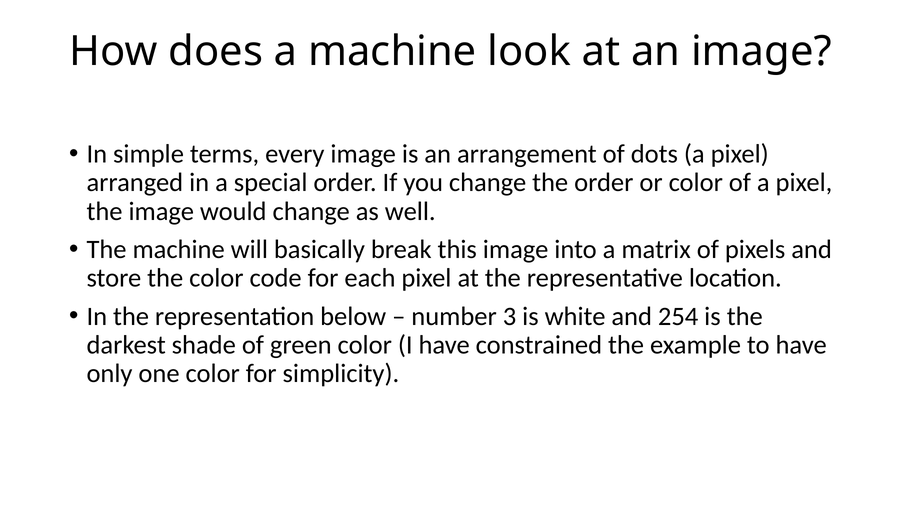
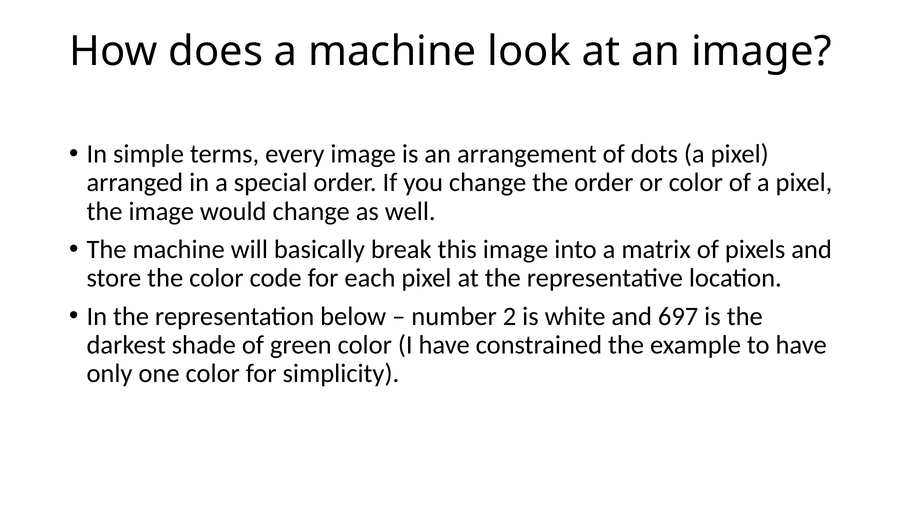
3: 3 -> 2 (510, 317)
254: 254 -> 697 (678, 317)
